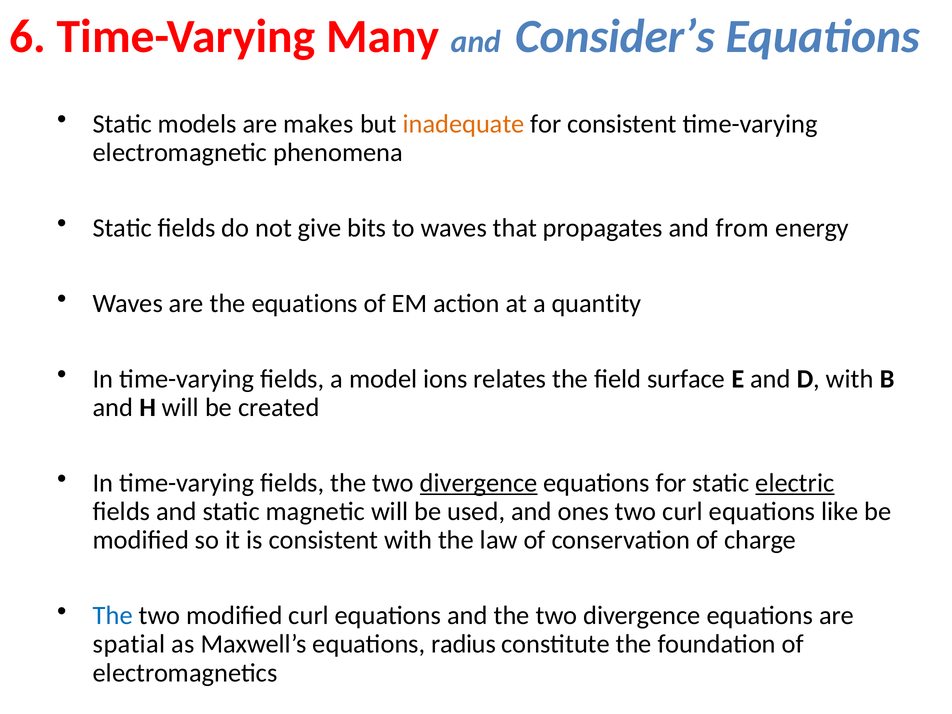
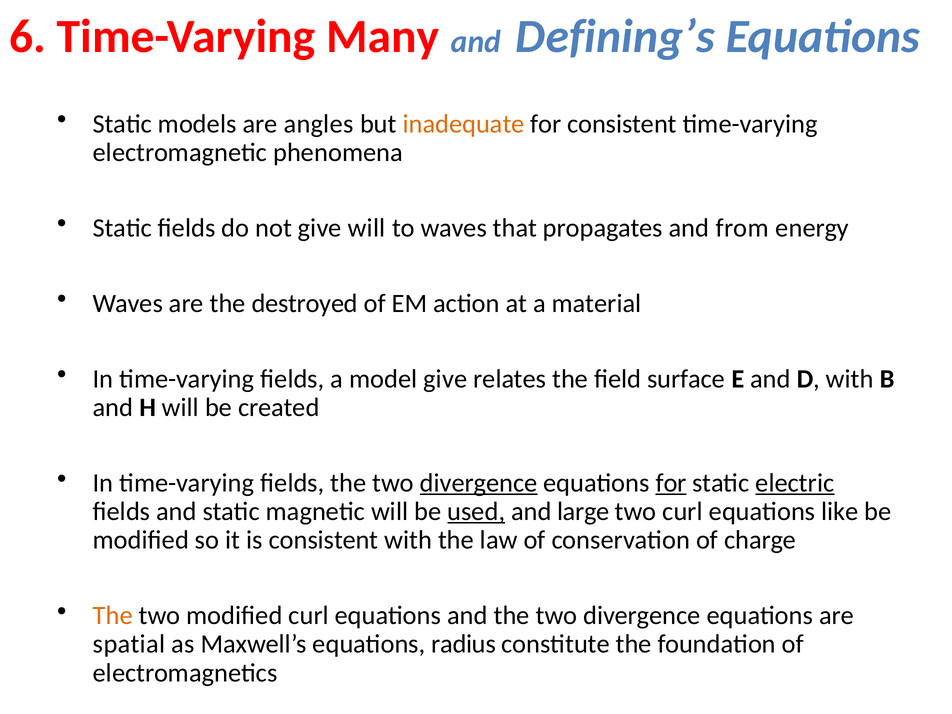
Consider’s: Consider’s -> Defining’s (615, 37)
makes: makes -> angles (319, 124)
give bits: bits -> will (367, 228)
the equations: equations -> destroyed (305, 303)
quantity: quantity -> material (596, 303)
model ions: ions -> give (445, 379)
for underline: none -> present (671, 483)
used underline: none -> present (476, 512)
ones: ones -> large (583, 512)
The colour: blue -> orange (113, 616)
